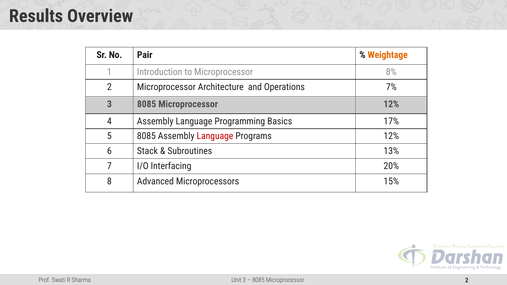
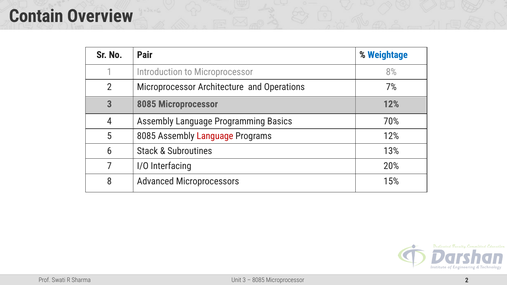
Results: Results -> Contain (36, 16)
Weightage colour: orange -> blue (388, 55)
17%: 17% -> 70% (391, 121)
